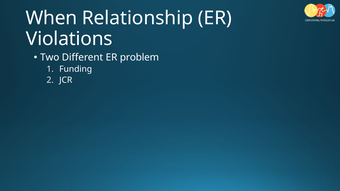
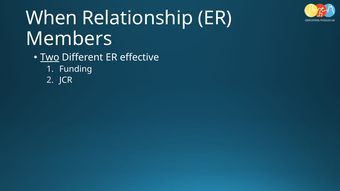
Violations: Violations -> Members (69, 39)
Two underline: none -> present (50, 57)
problem: problem -> effective (139, 57)
